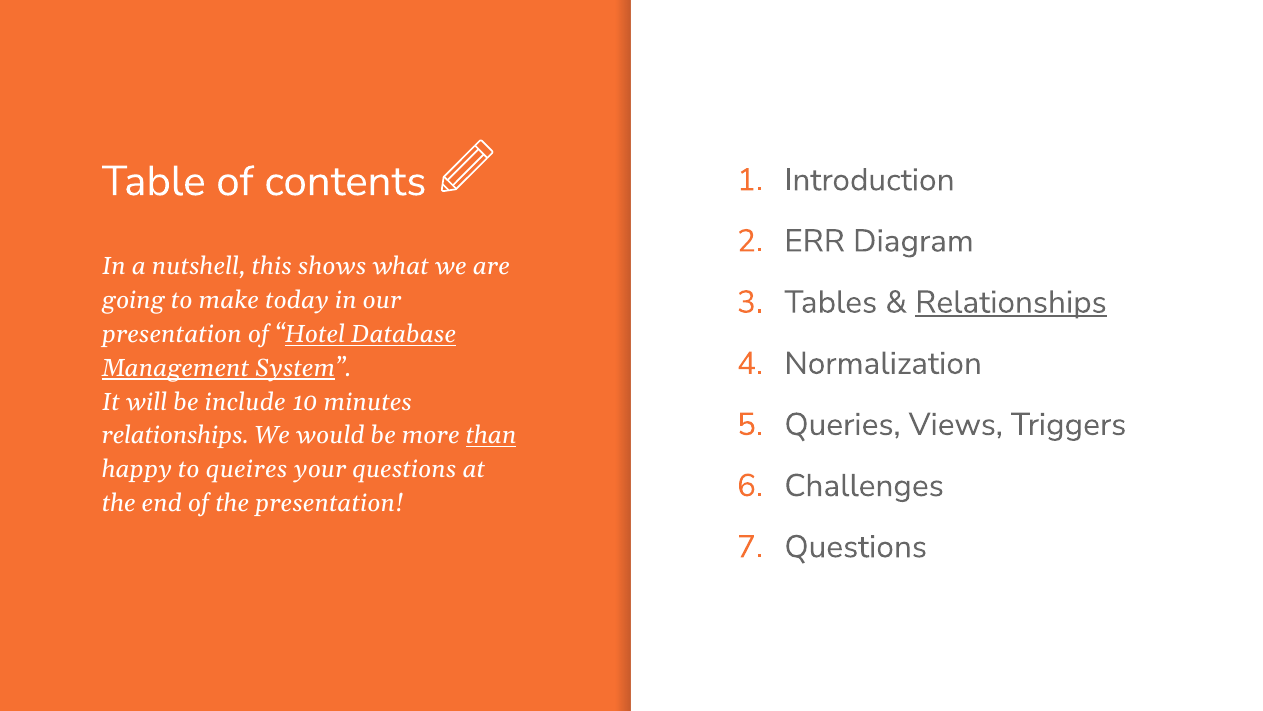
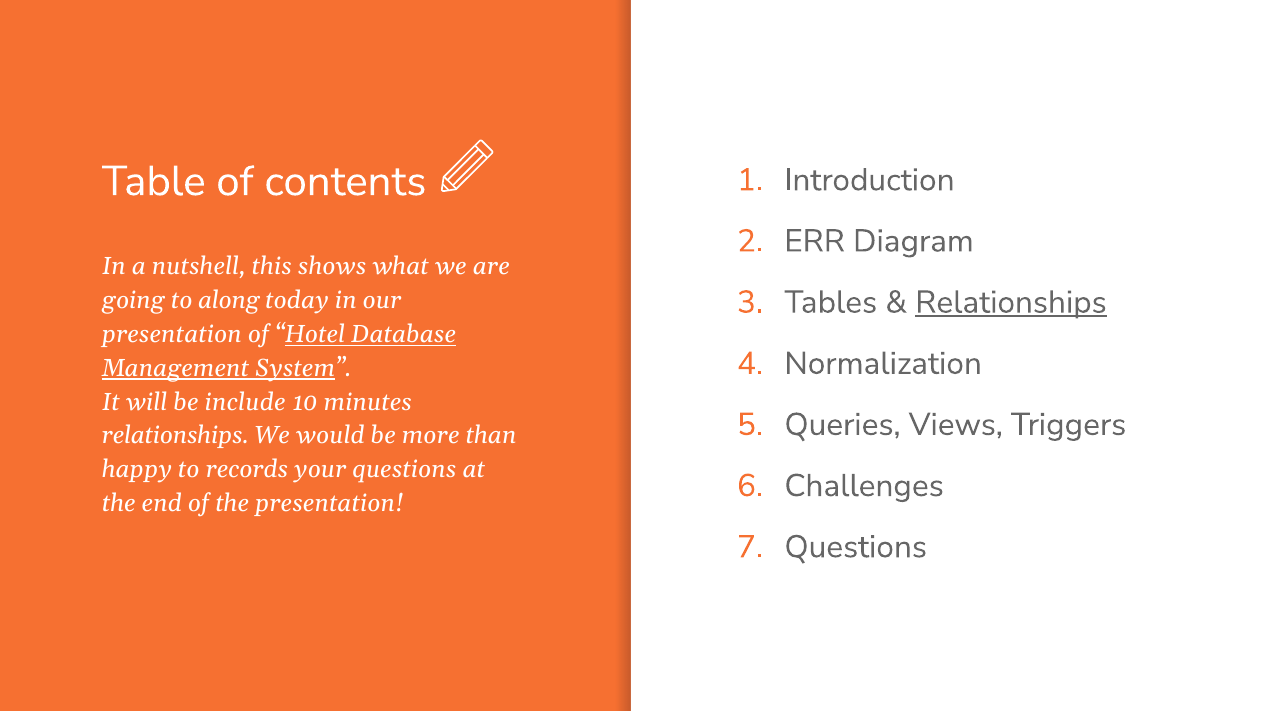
make: make -> along (229, 300)
than underline: present -> none (491, 435)
queires: queires -> records (247, 469)
